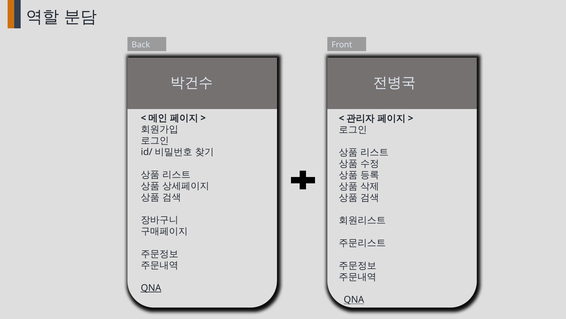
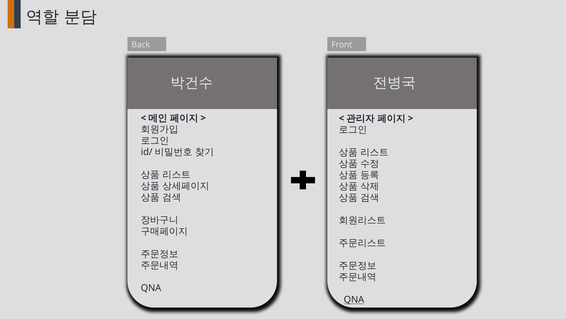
QNA underline: present -> none (151, 287)
